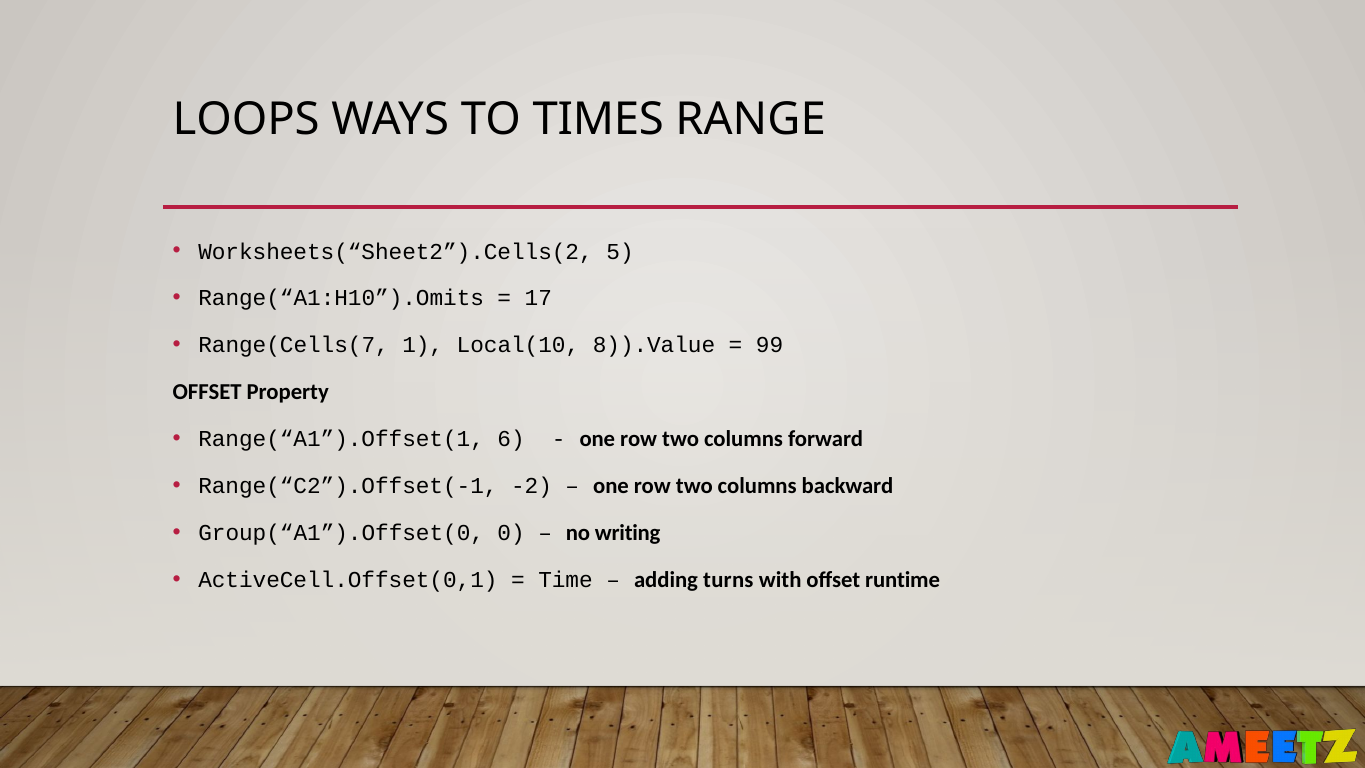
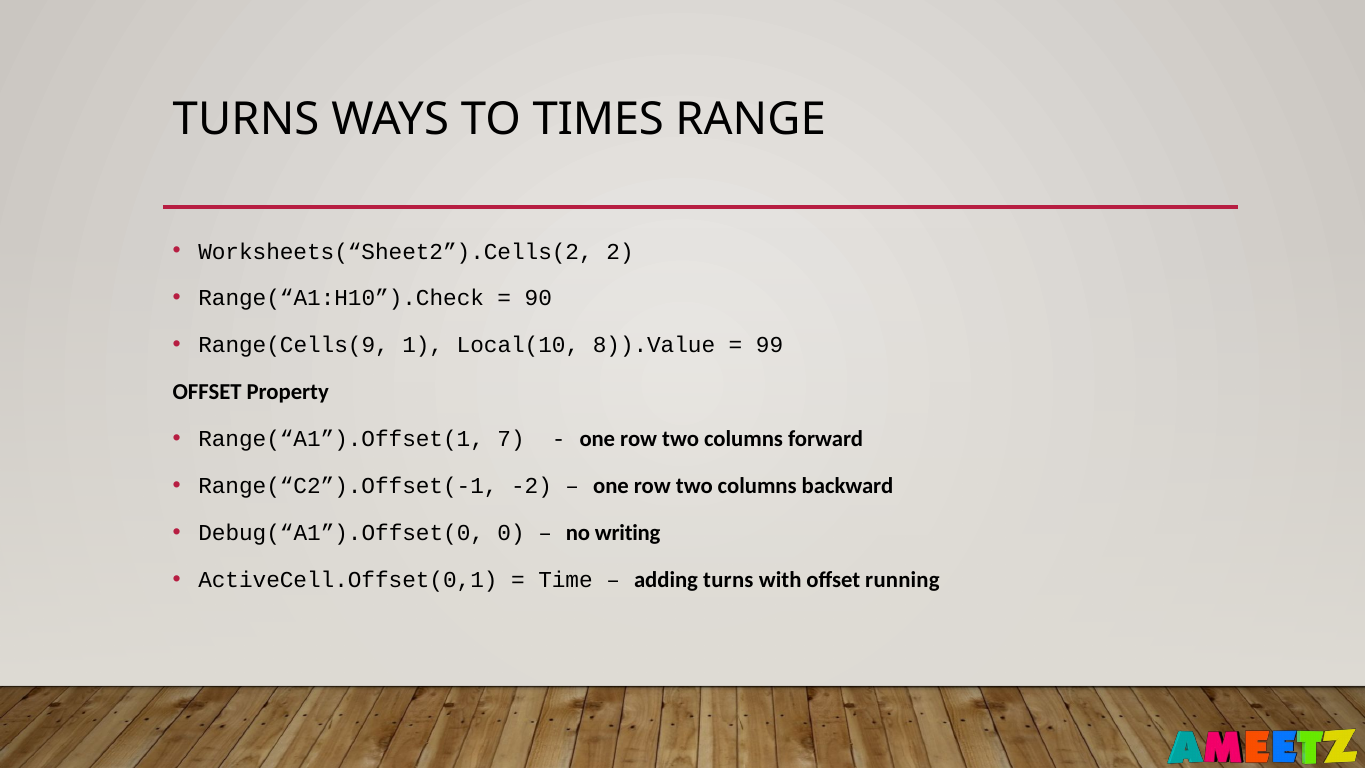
LOOPS: LOOPS -> TURNS (246, 120)
5: 5 -> 2 (620, 251)
Range(“A1:H10”).Omits: Range(“A1:H10”).Omits -> Range(“A1:H10”).Check (341, 298)
17: 17 -> 90 (538, 298)
Range(Cells(7: Range(Cells(7 -> Range(Cells(9 (294, 345)
6: 6 -> 7 (511, 439)
Group(“A1”).Offset(0: Group(“A1”).Offset(0 -> Debug(“A1”).Offset(0 (341, 533)
runtime: runtime -> running (902, 580)
